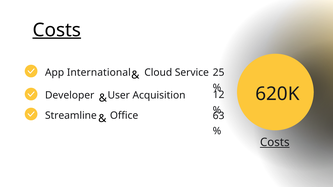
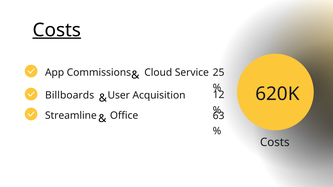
International: International -> Commissions (99, 73)
Developer: Developer -> Billboards (70, 95)
Costs underline: present -> none (275, 143)
